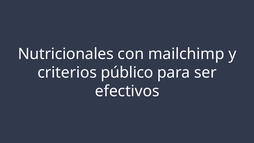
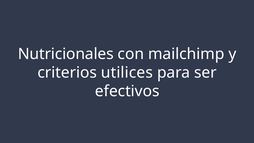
público: público -> utilices (127, 73)
